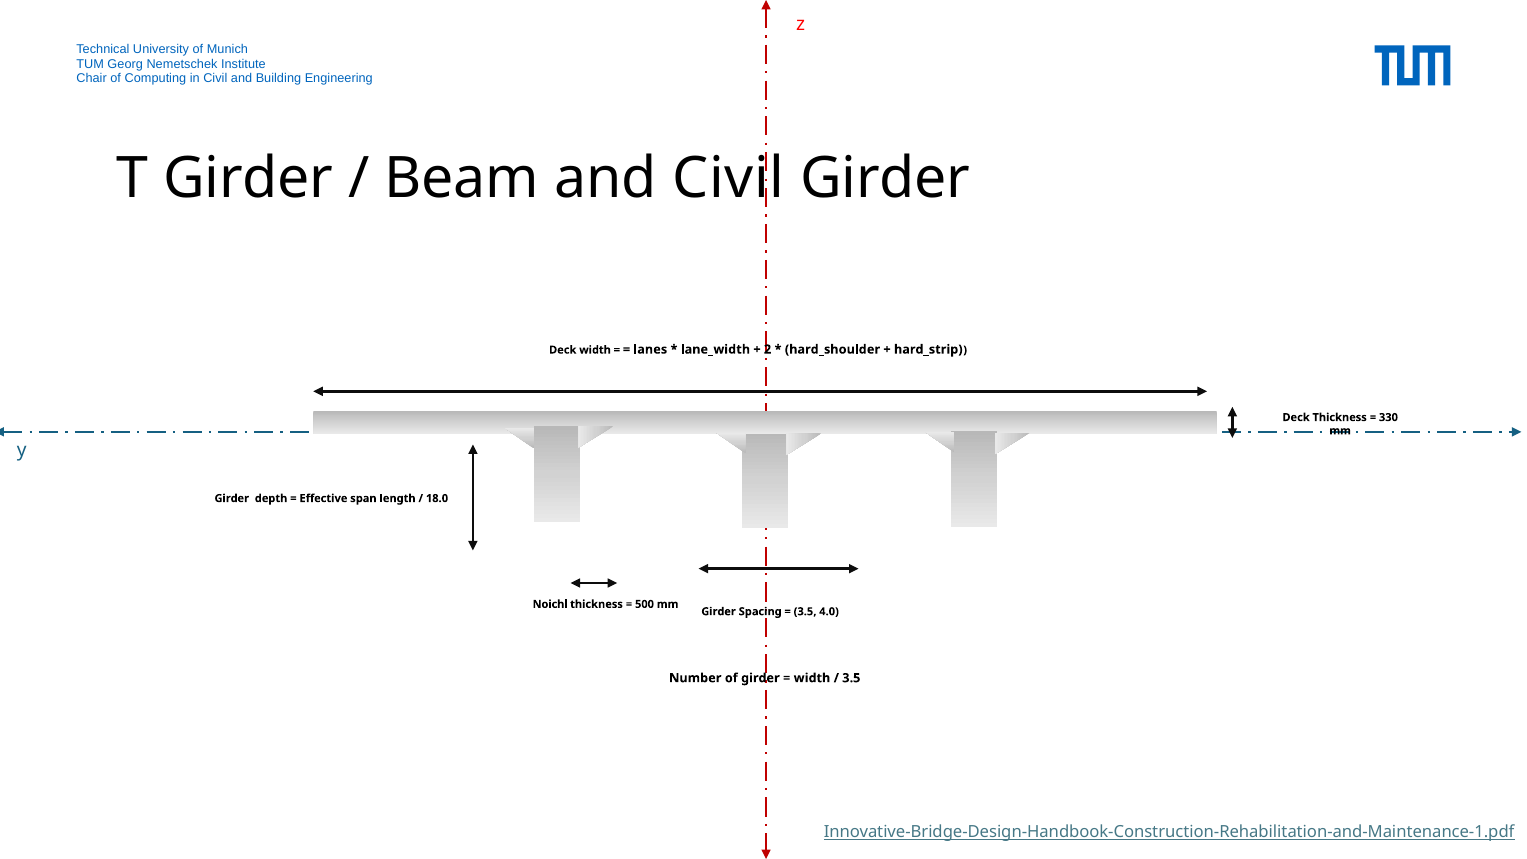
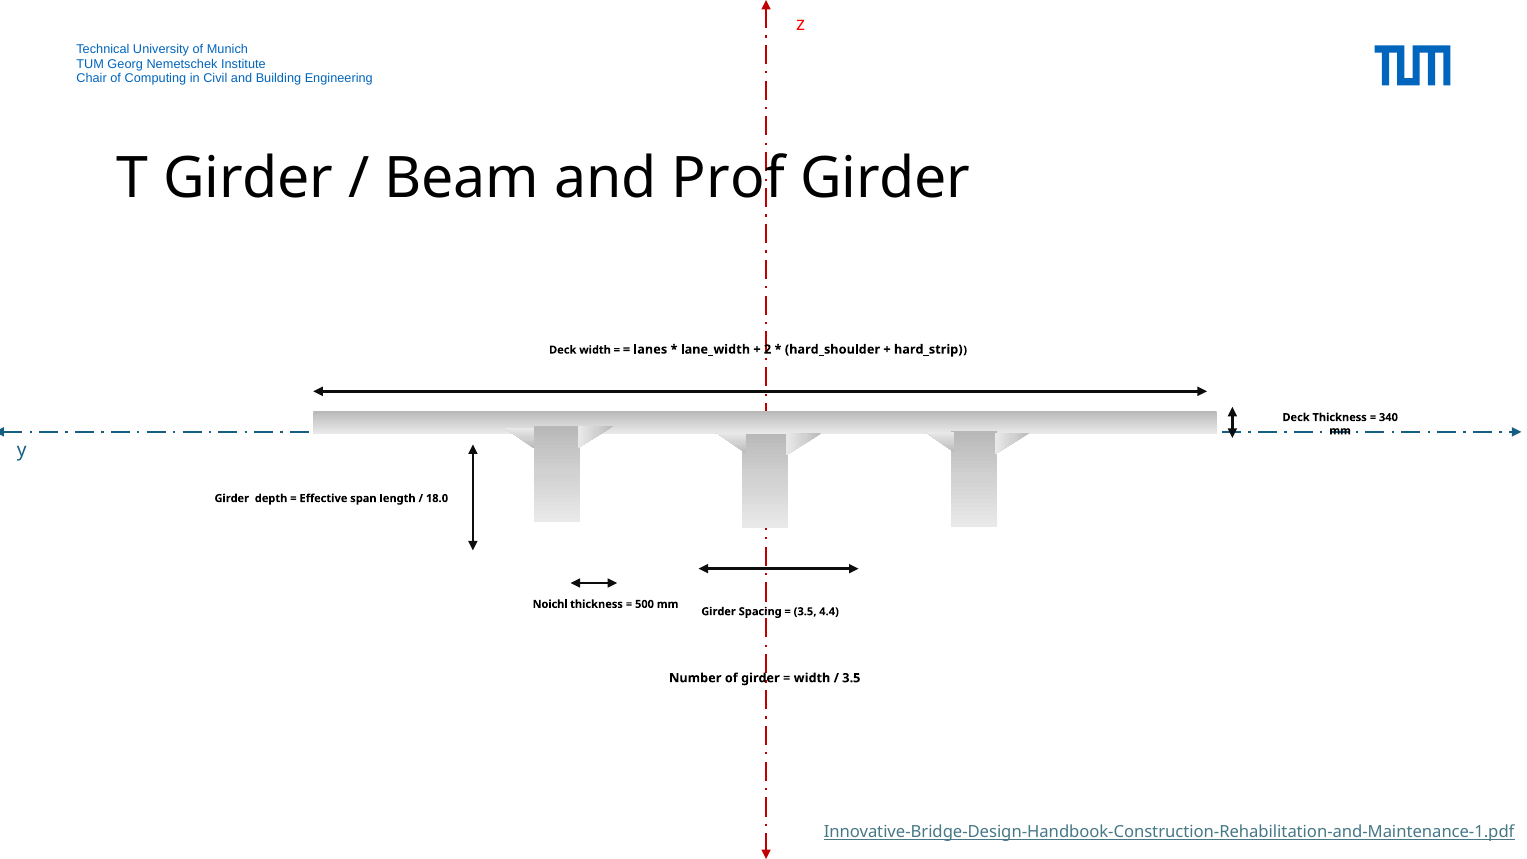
and Civil: Civil -> Prof (728, 179)
330: 330 -> 340 (1388, 417)
4.0: 4.0 -> 4.4 (829, 612)
